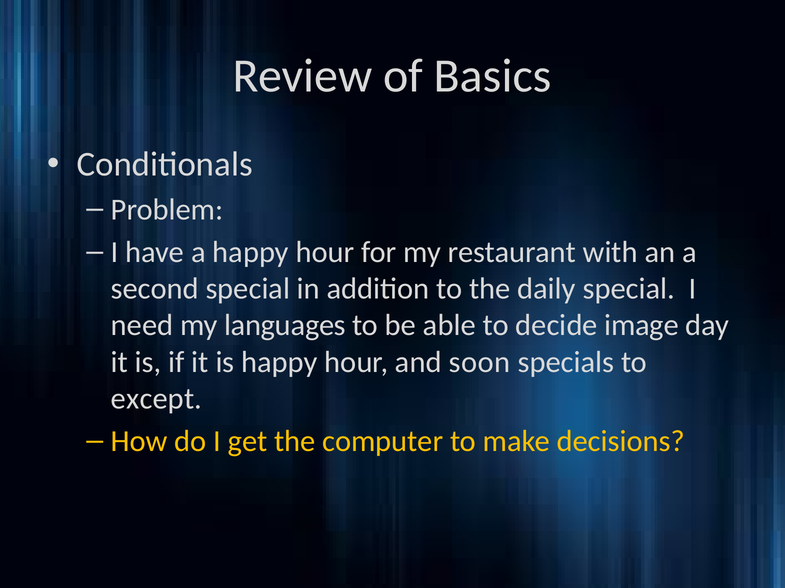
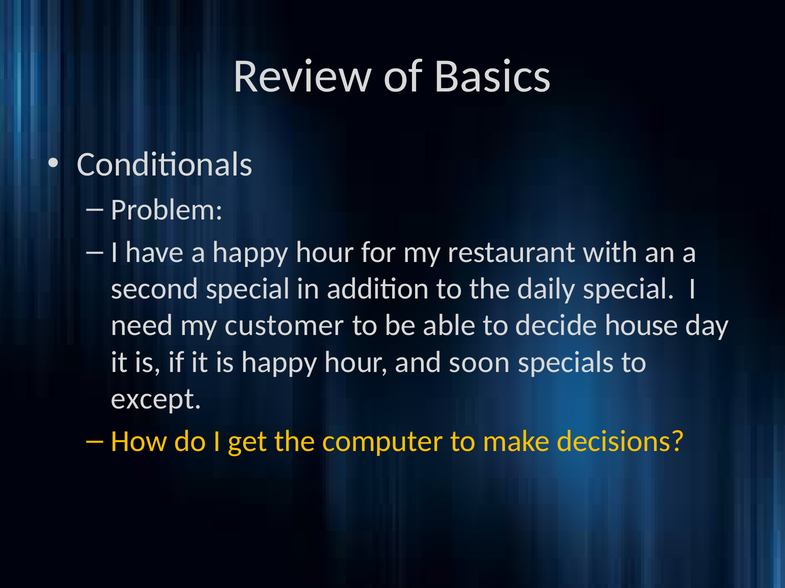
languages: languages -> customer (285, 326)
image: image -> house (642, 326)
